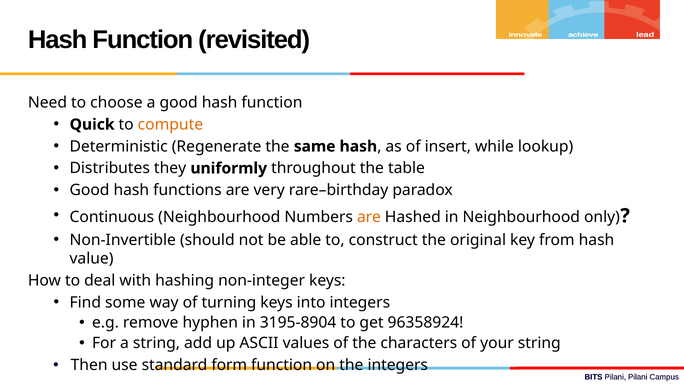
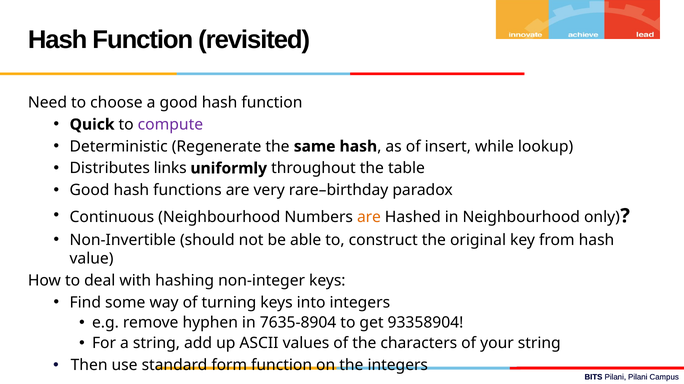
compute colour: orange -> purple (170, 125)
they: they -> links (170, 169)
3195-8904: 3195-8904 -> 7635-8904 (298, 323)
96358924: 96358924 -> 93358904 (425, 323)
